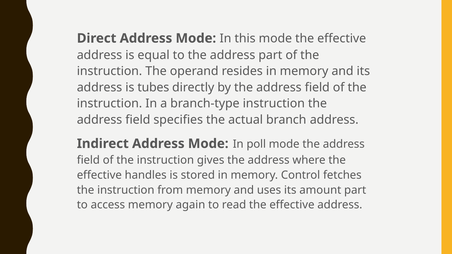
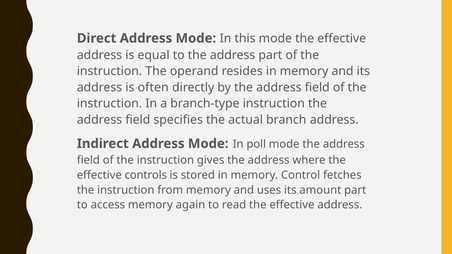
tubes: tubes -> often (153, 87)
handles: handles -> controls (146, 175)
